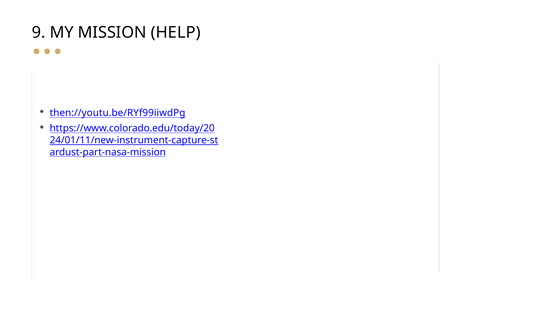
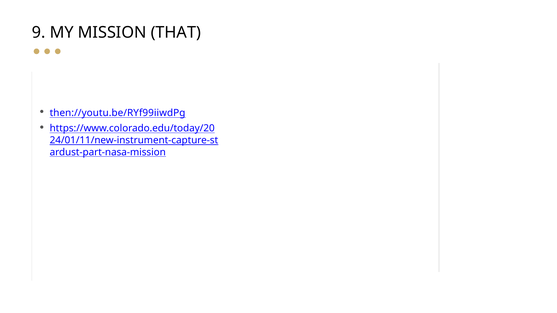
HELP: HELP -> THAT (176, 32)
